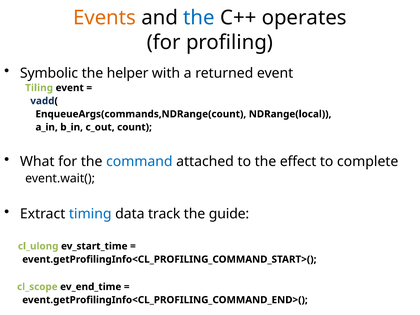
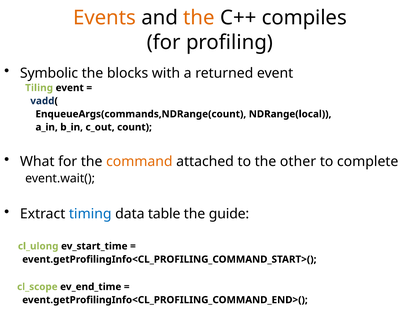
the colour: blue -> orange (199, 18)
operates: operates -> compiles (304, 18)
helper: helper -> blocks (128, 73)
command colour: blue -> orange (139, 162)
effect: effect -> other (298, 162)
track: track -> table (164, 214)
